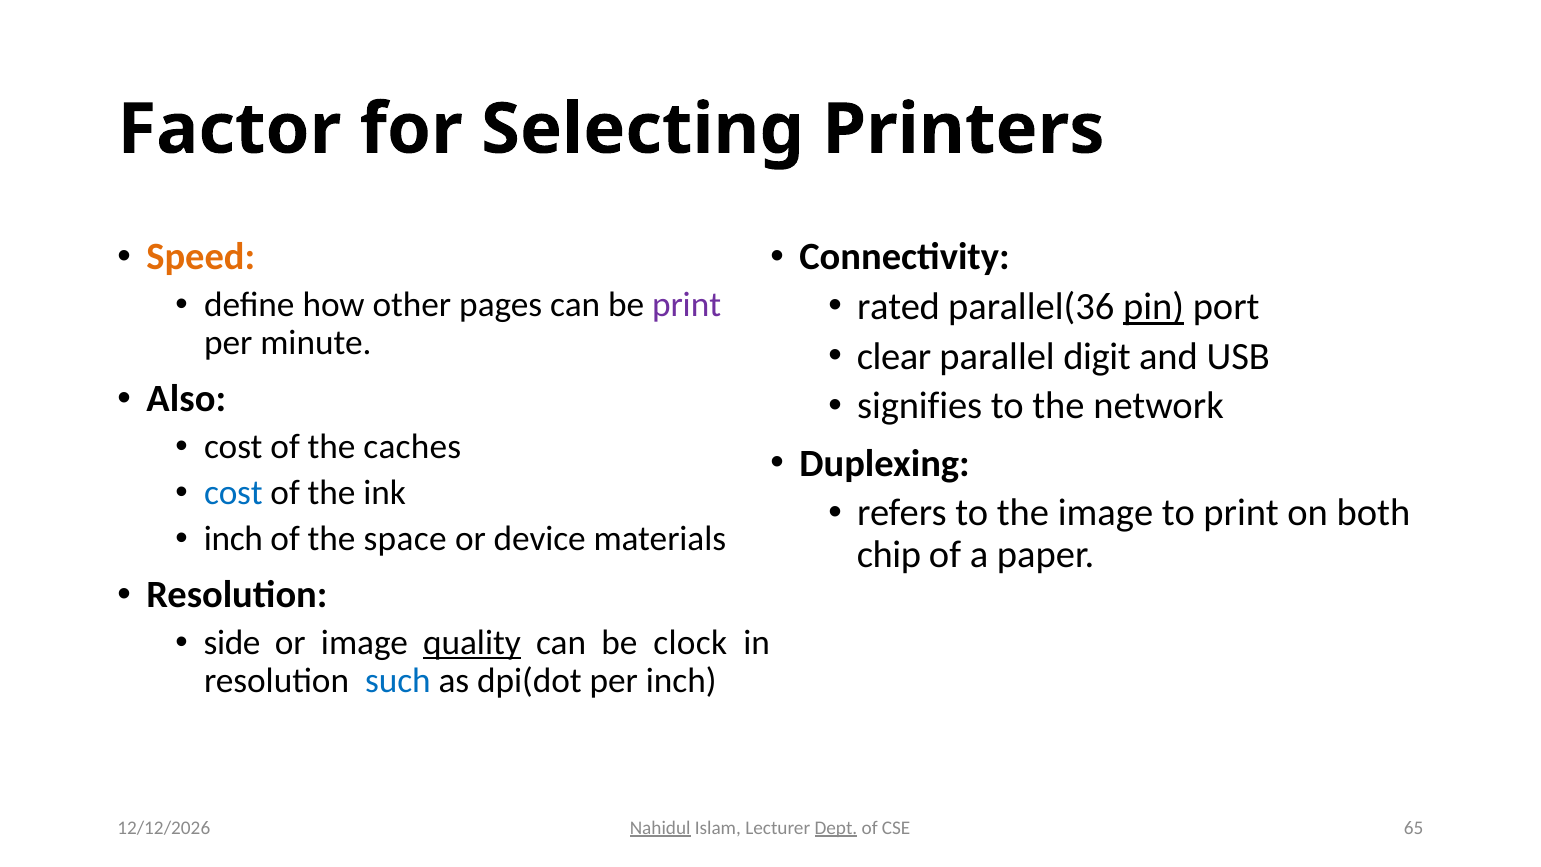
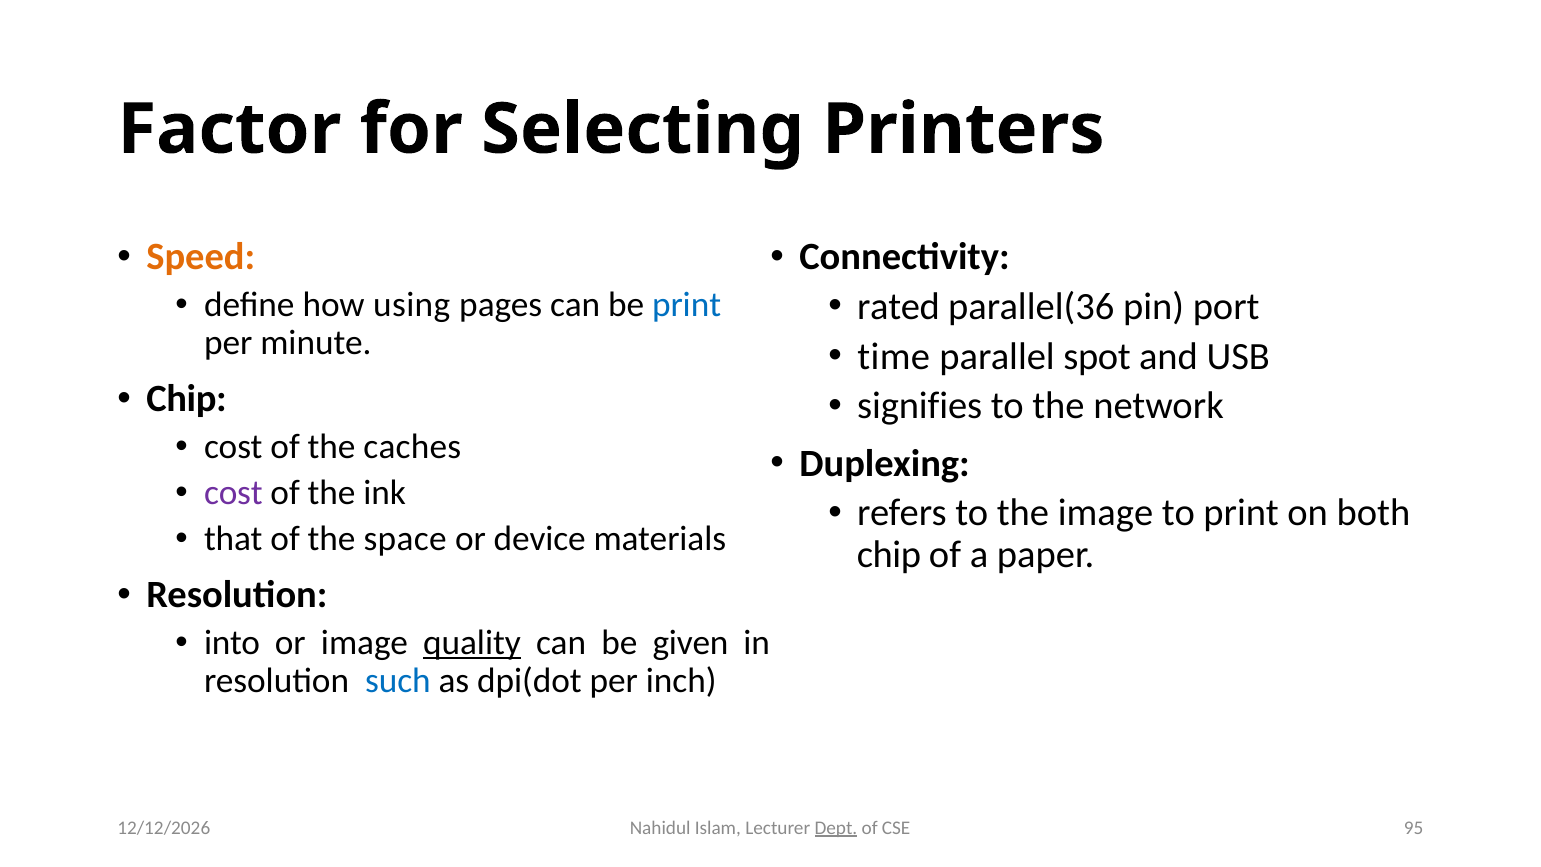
other: other -> using (412, 305)
print colour: purple -> blue (687, 305)
pin underline: present -> none (1154, 307)
clear: clear -> time (894, 356)
digit: digit -> spot (1097, 356)
Also: Also -> Chip (187, 399)
cost colour: blue -> purple (233, 493)
inch: inch -> that (233, 539)
side: side -> into (232, 643)
clock: clock -> given (691, 643)
Nahidul underline: present -> none (660, 828)
65: 65 -> 95 (1414, 828)
